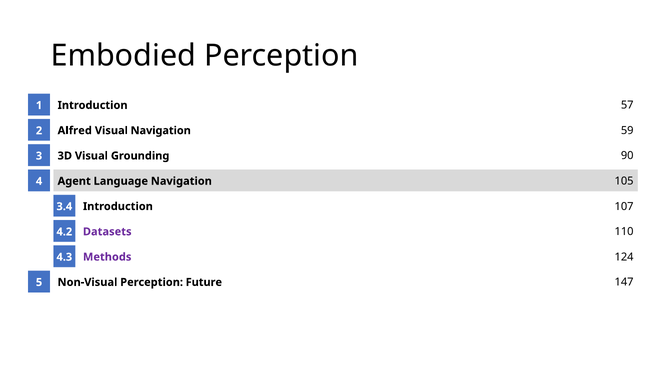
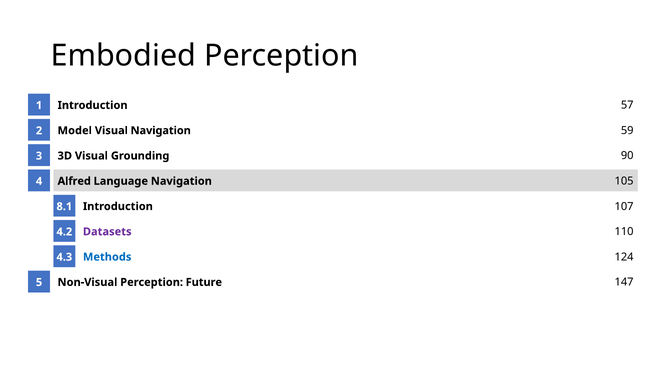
Alfred: Alfred -> Model (75, 131)
Agent: Agent -> Alfred (74, 181)
3.4: 3.4 -> 8.1 (64, 207)
Methods colour: purple -> blue (107, 257)
